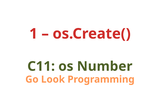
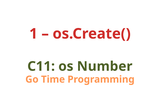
Look: Look -> Time (53, 79)
